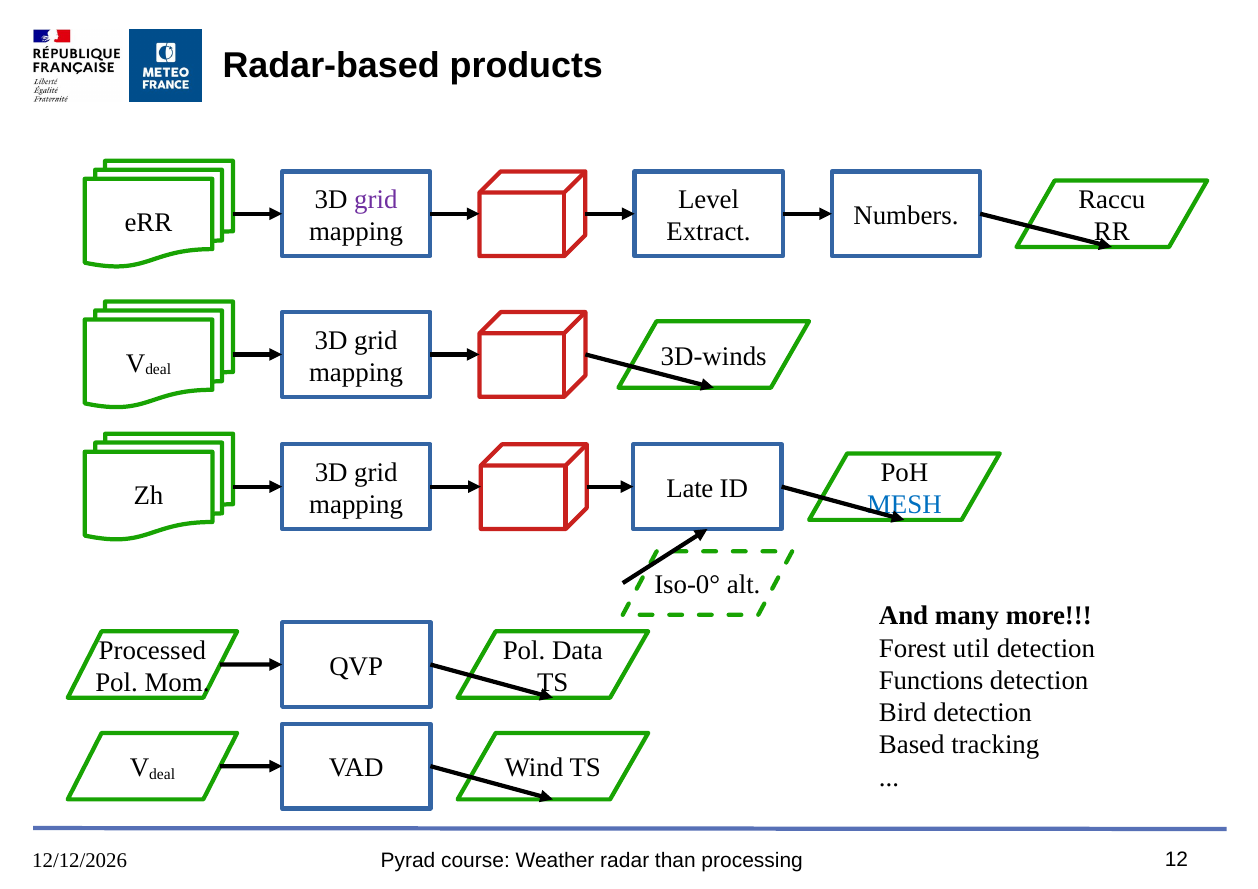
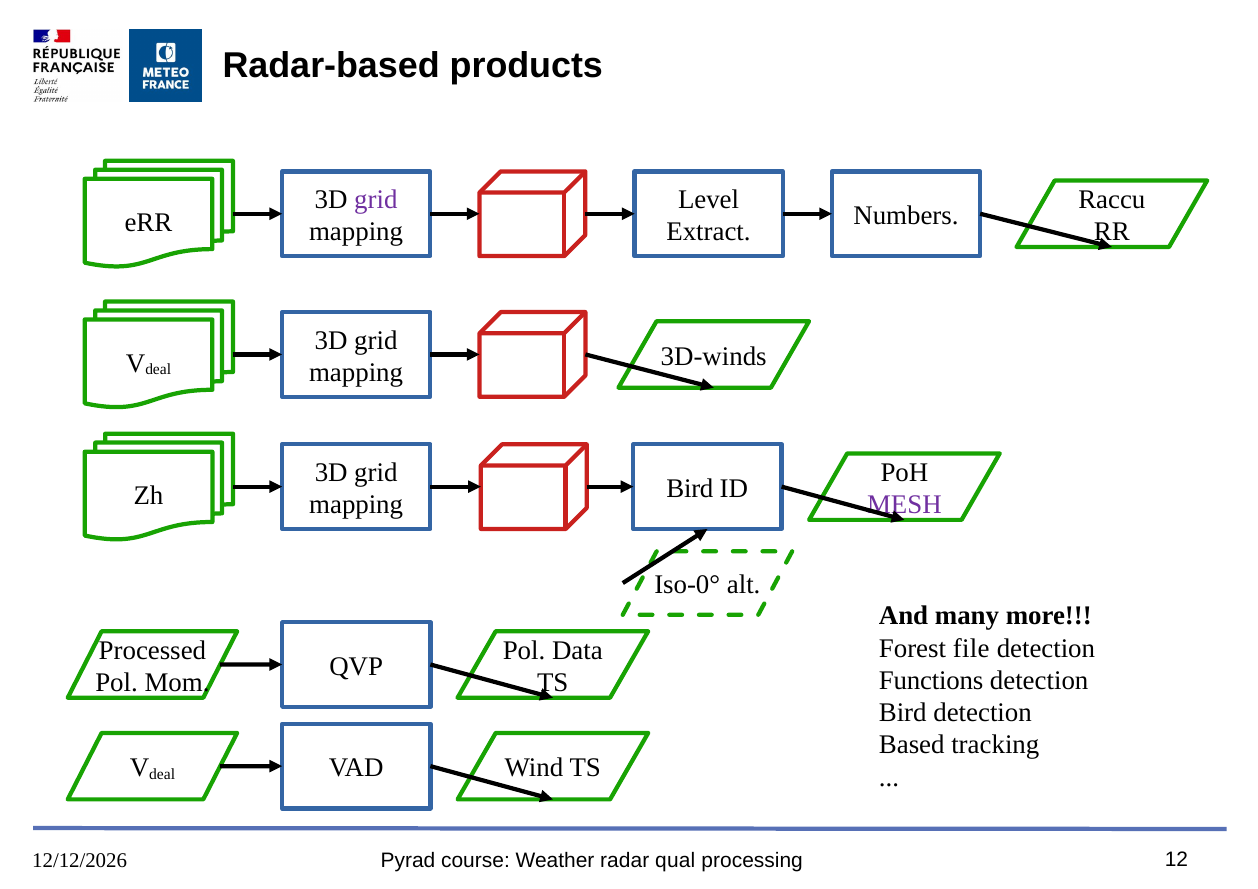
Late: Late -> Bird (690, 489)
MESH colour: blue -> purple (904, 505)
util: util -> file (971, 649)
than: than -> qual (675, 861)
